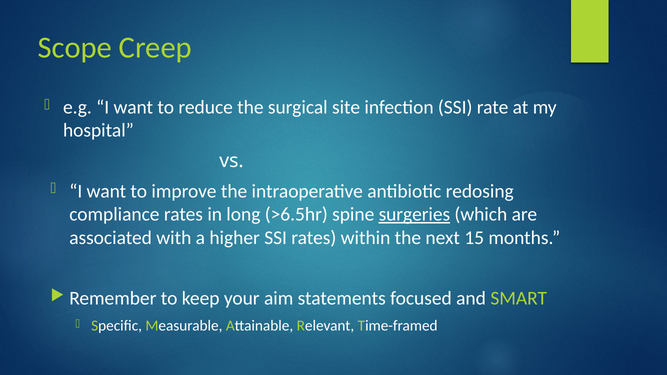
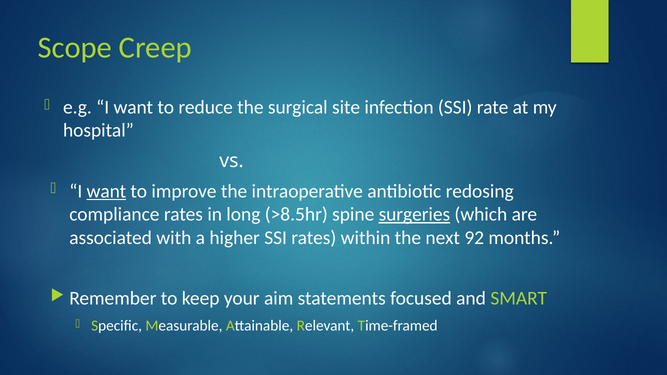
want underline: none -> present (106, 191)
>6.5hr: >6.5hr -> >8.5hr (296, 215)
15: 15 -> 92 (474, 238)
